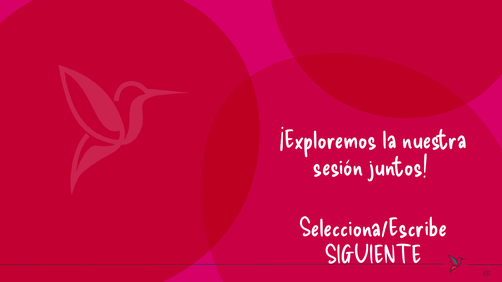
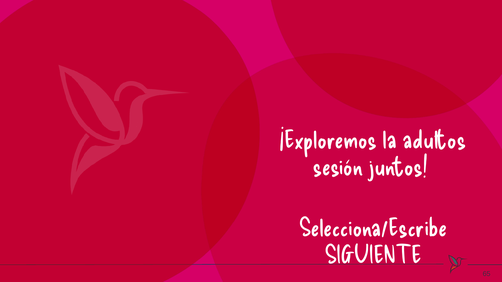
nuestra: nuestra -> adultos (434, 140)
